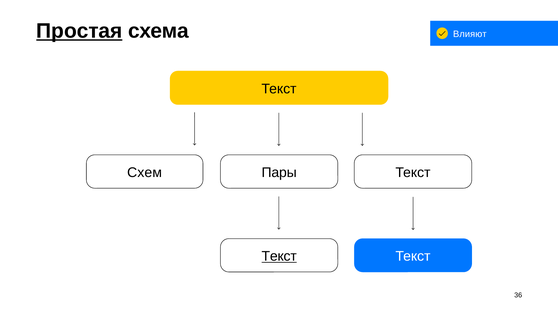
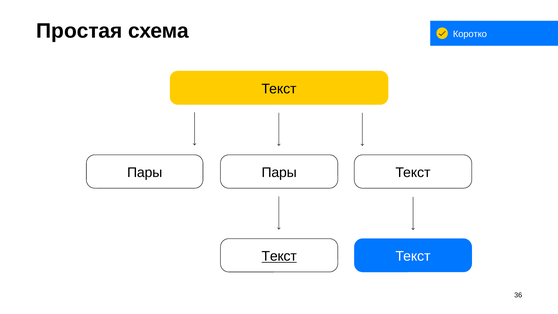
Простая underline: present -> none (79, 31)
Влияют: Влияют -> Коротко (470, 34)
Схем: Схем -> Пары (145, 172)
